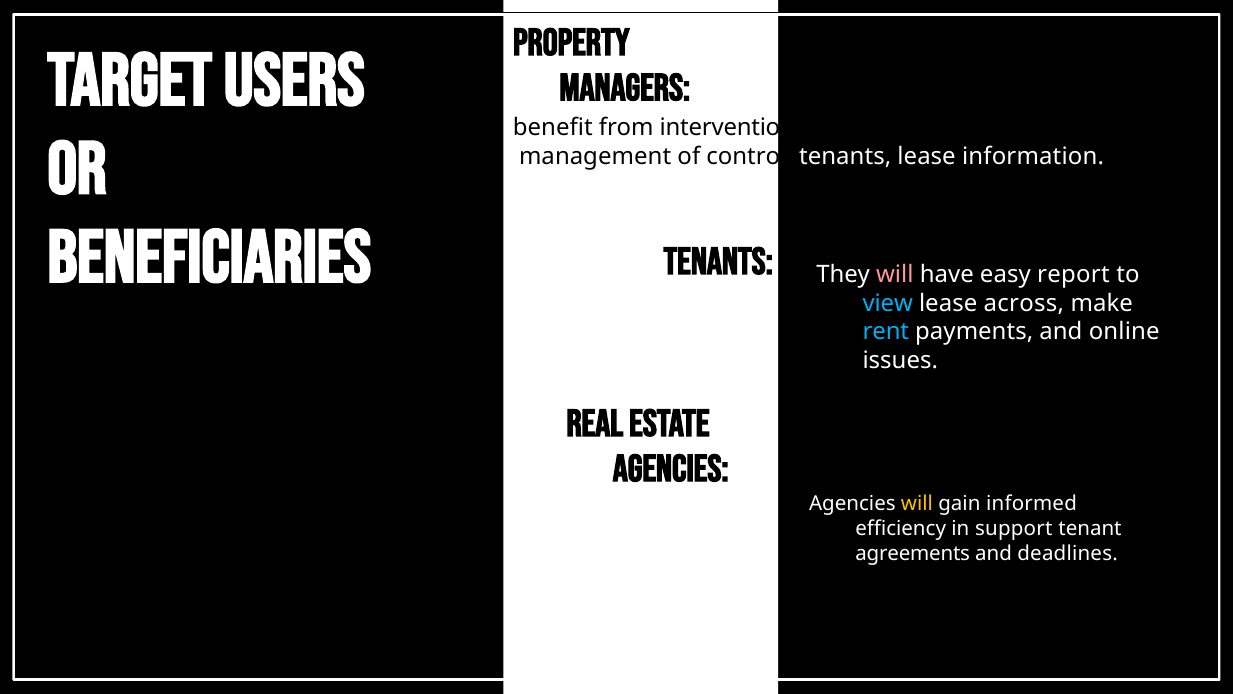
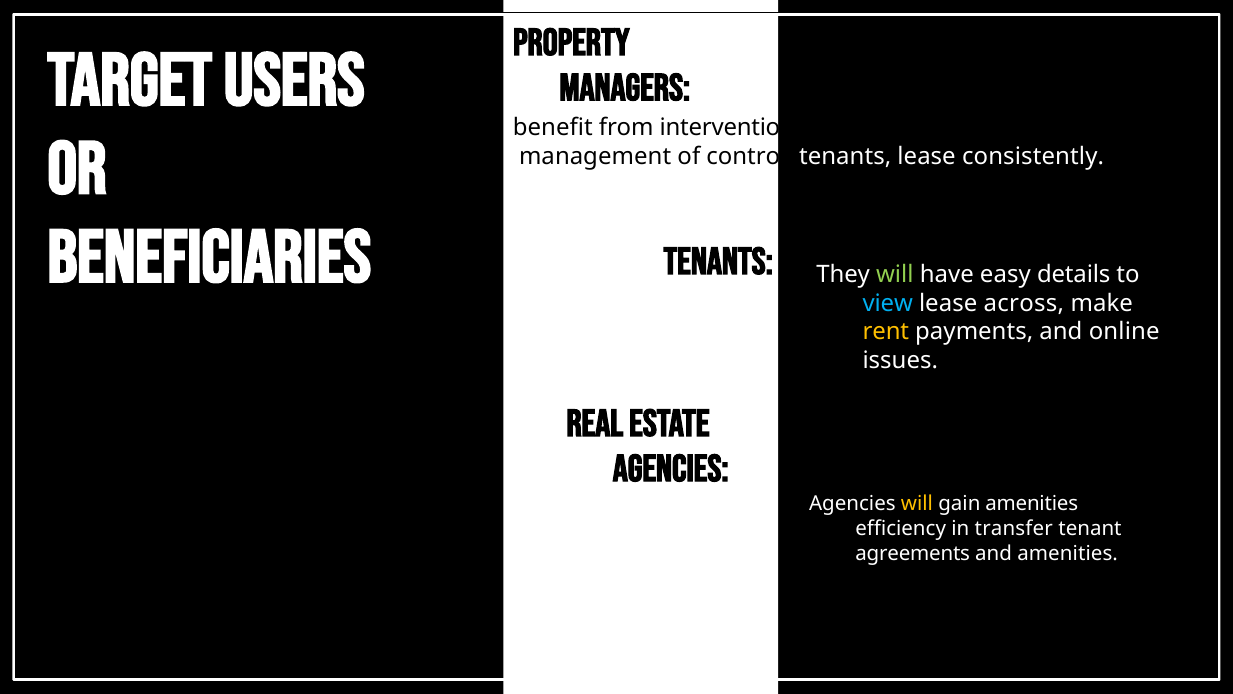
information: information -> consistently (1033, 157)
will colour: pink -> light green (895, 274)
report: report -> details (1074, 274)
rent colour: light blue -> yellow (886, 332)
gain informed: informed -> amenities (1032, 504)
support: support -> transfer (1014, 528)
and deadlines: deadlines -> amenities (1068, 553)
